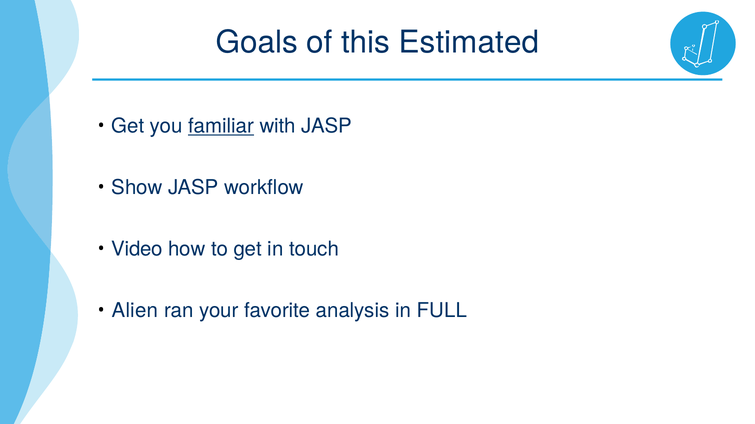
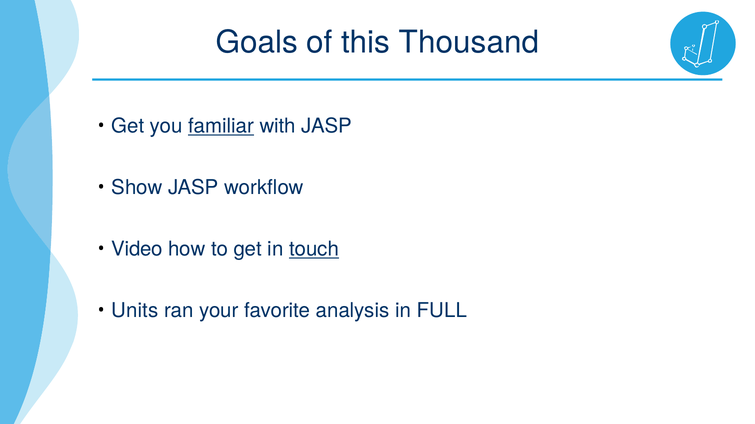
Estimated: Estimated -> Thousand (469, 43)
touch underline: none -> present (314, 250)
Alien: Alien -> Units (135, 311)
